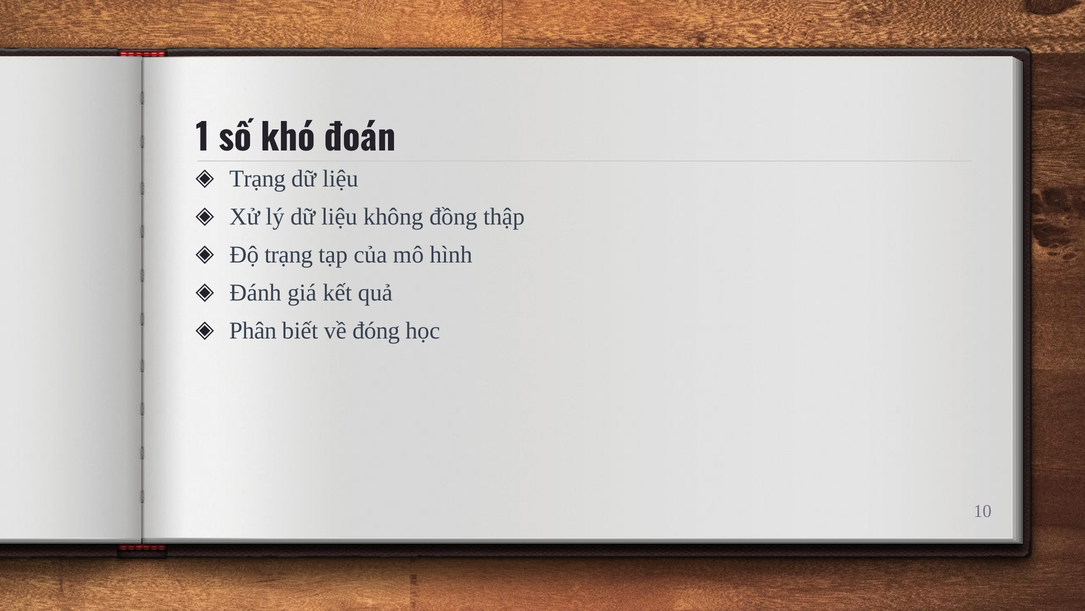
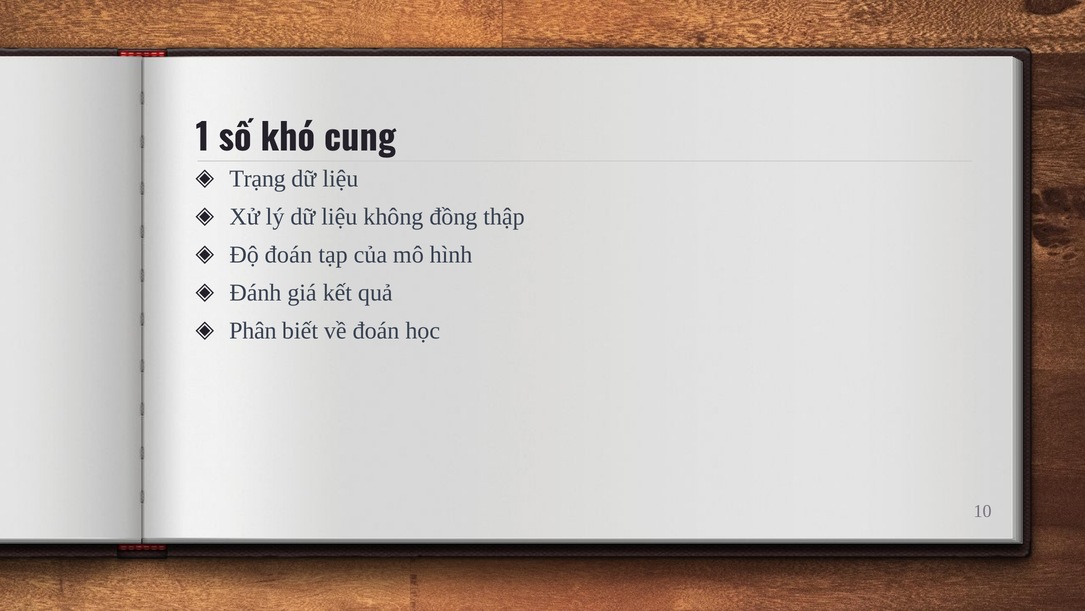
đoán: đoán -> cung (360, 138)
Độ trạng: trạng -> đoán (288, 254)
về đóng: đóng -> đoán (376, 330)
